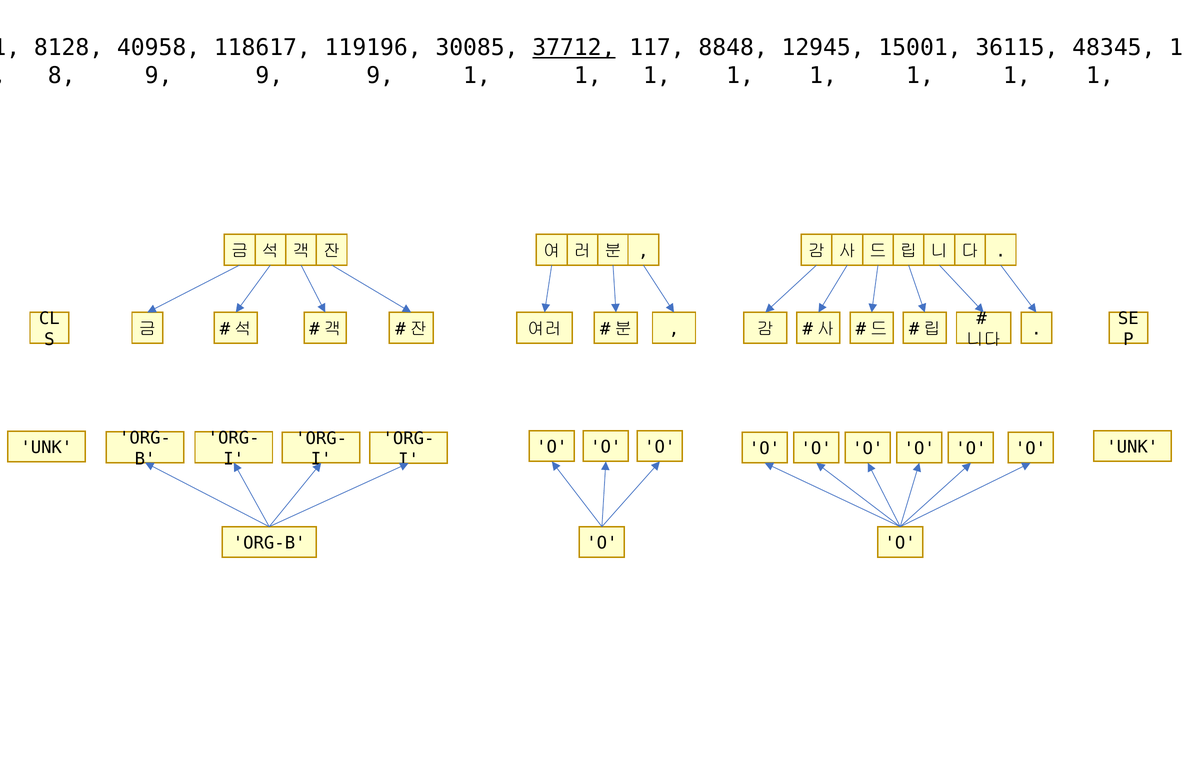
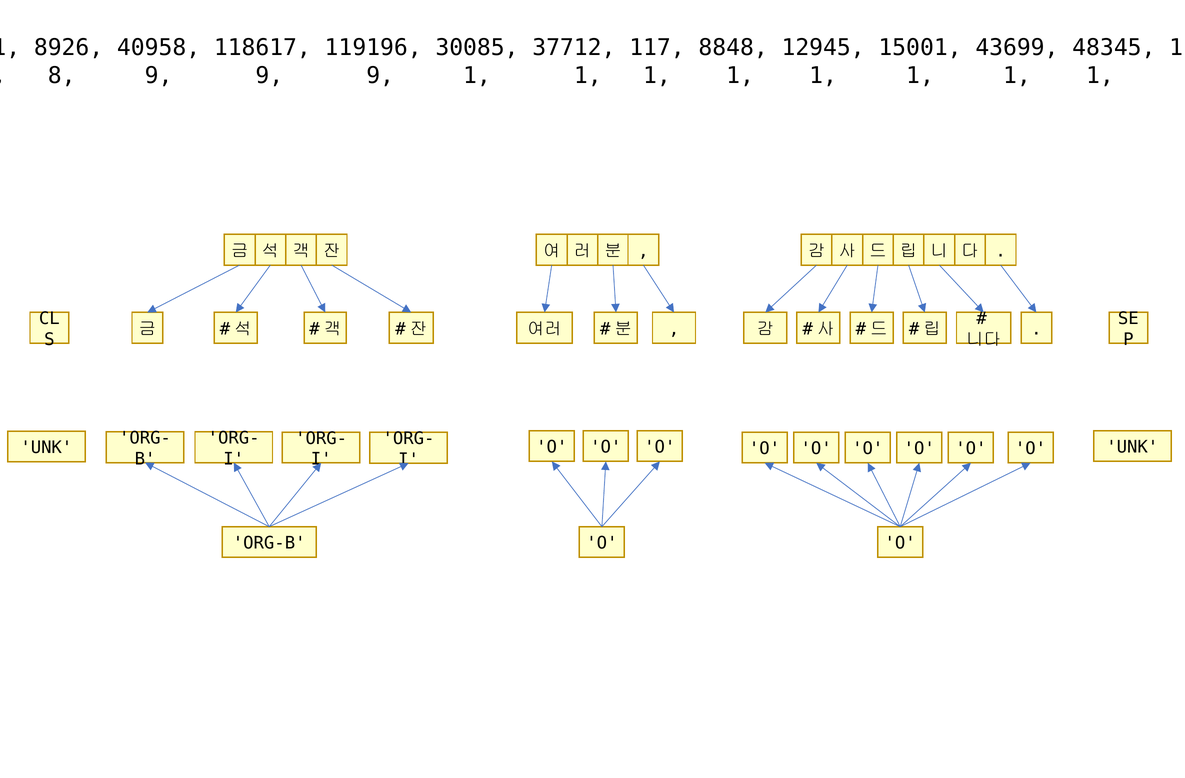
8128: 8128 -> 8926 (69, 48)
37712 underline: present -> none (574, 48)
36115: 36115 -> 43699 (1017, 48)
